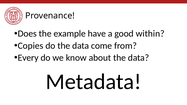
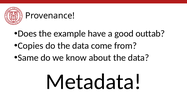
within: within -> outtab (150, 34)
Every: Every -> Same (28, 58)
